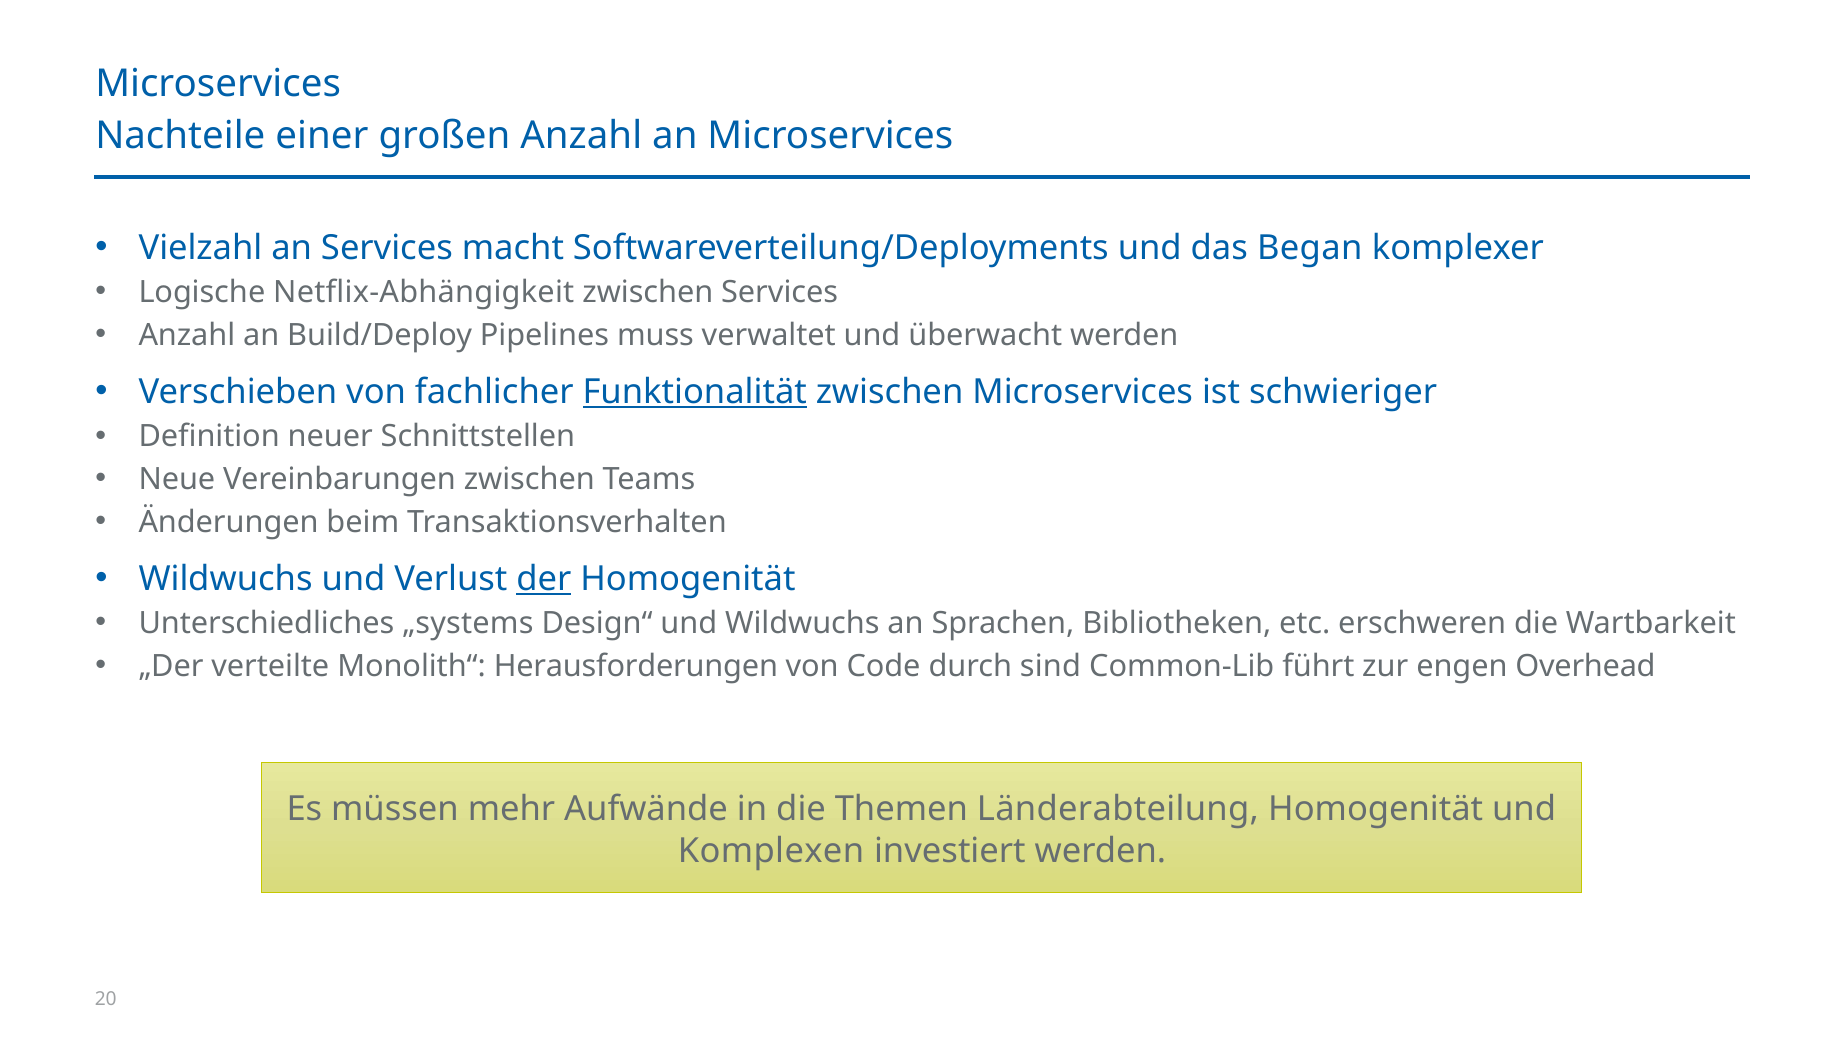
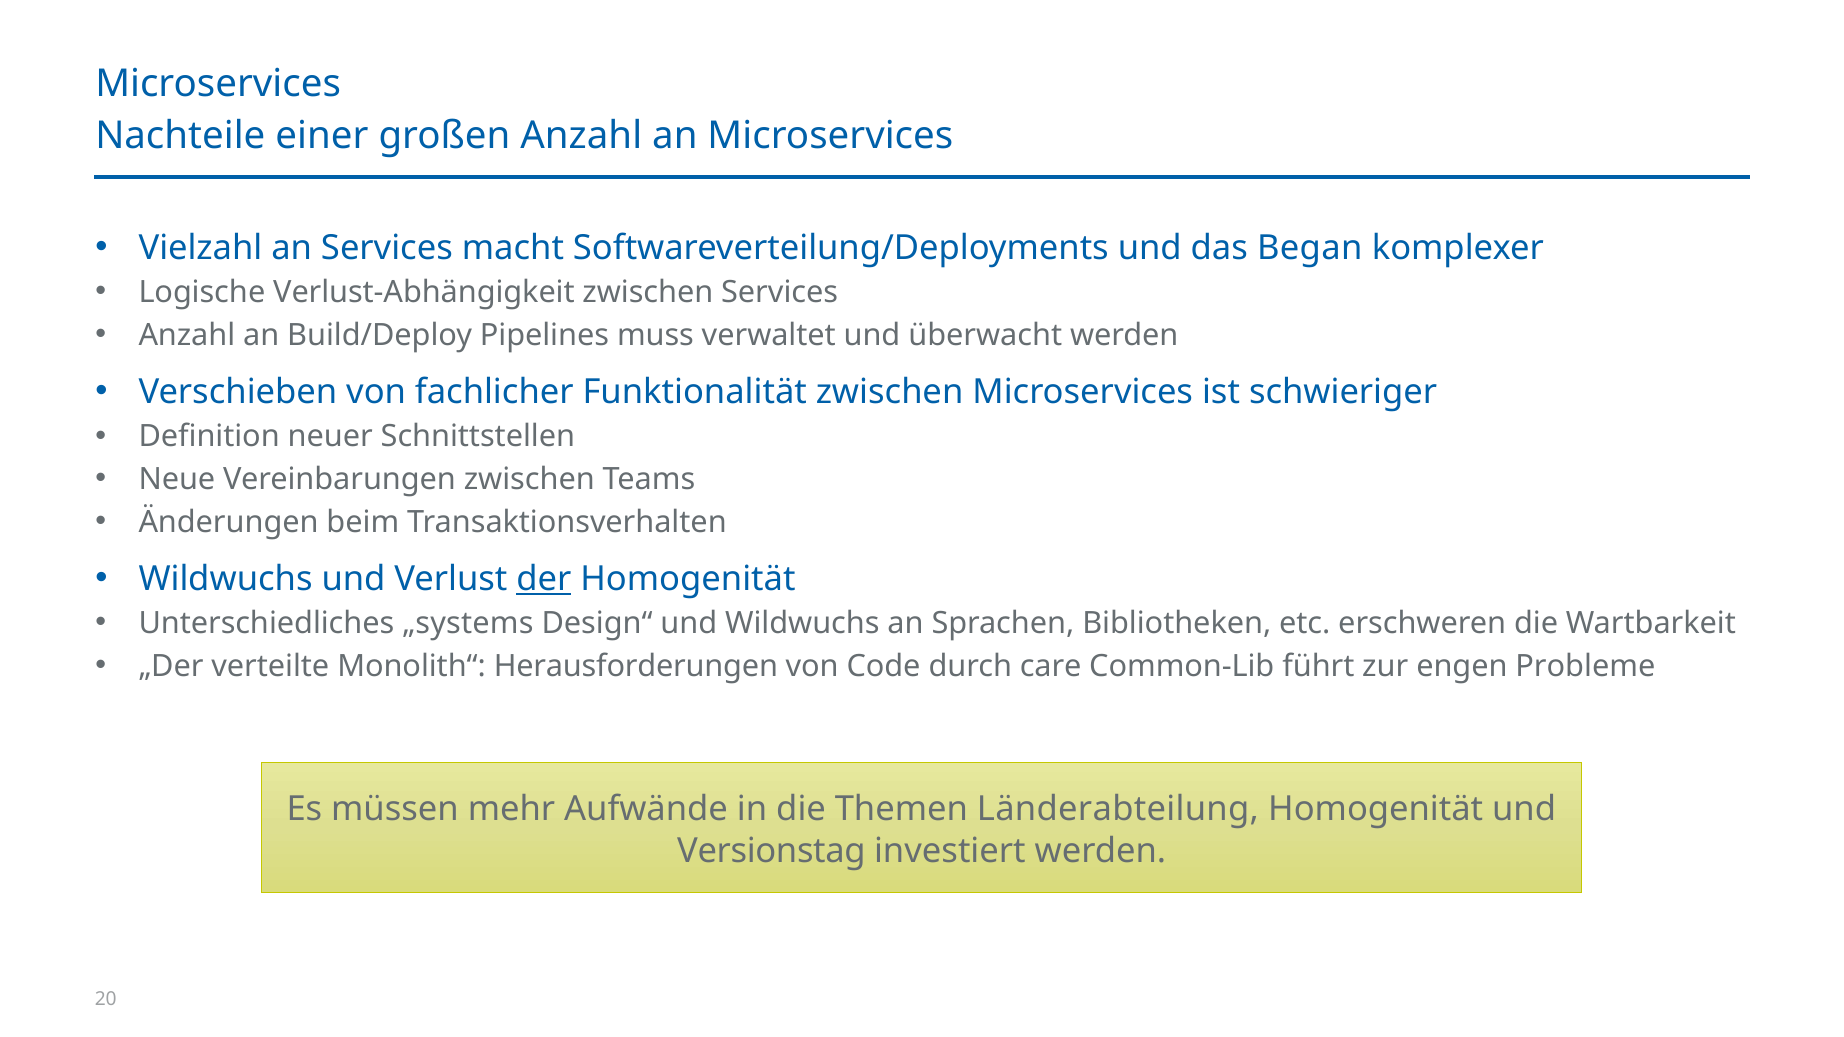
Netflix-Abhängigkeit: Netflix-Abhängigkeit -> Verlust-Abhängigkeit (424, 293)
Funktionalität underline: present -> none (695, 392)
sind: sind -> care (1051, 666)
Overhead: Overhead -> Probleme (1585, 666)
Komplexen: Komplexen -> Versionstag (771, 851)
